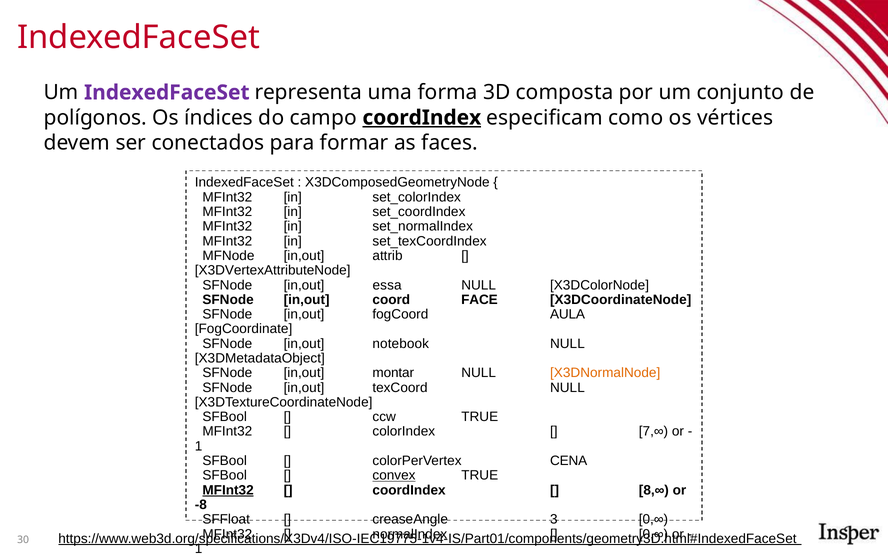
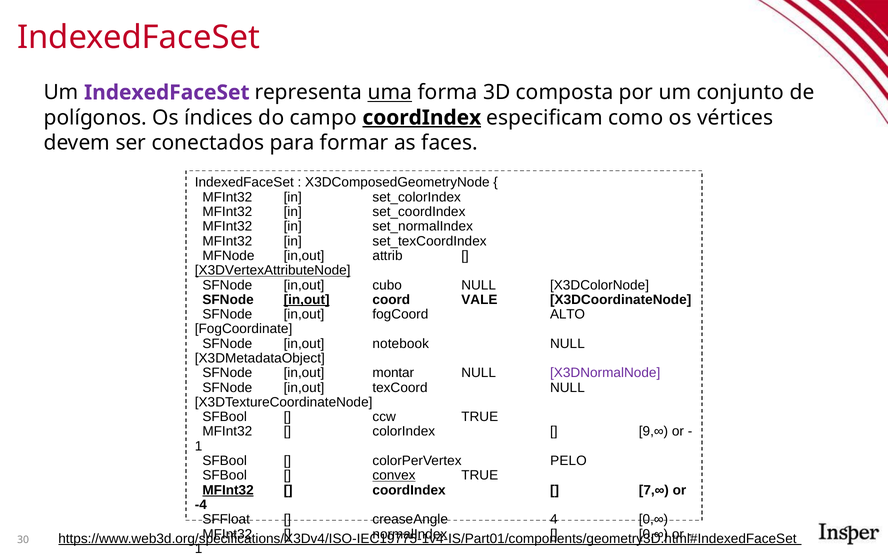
uma underline: none -> present (390, 93)
X3DVertexAttributeNode underline: none -> present (273, 270)
essa: essa -> cubo (387, 285)
in,out underline: none -> present (307, 300)
FACE: FACE -> VALE (479, 300)
AULA: AULA -> ALTO (568, 314)
X3DNormalNode colour: orange -> purple (605, 373)
7,∞: 7,∞ -> 9,∞ (653, 432)
CENA: CENA -> PELO (568, 461)
8,∞: 8,∞ -> 7,∞ (654, 490)
-8: -8 -> -4 (201, 505)
3: 3 -> 4 (554, 519)
